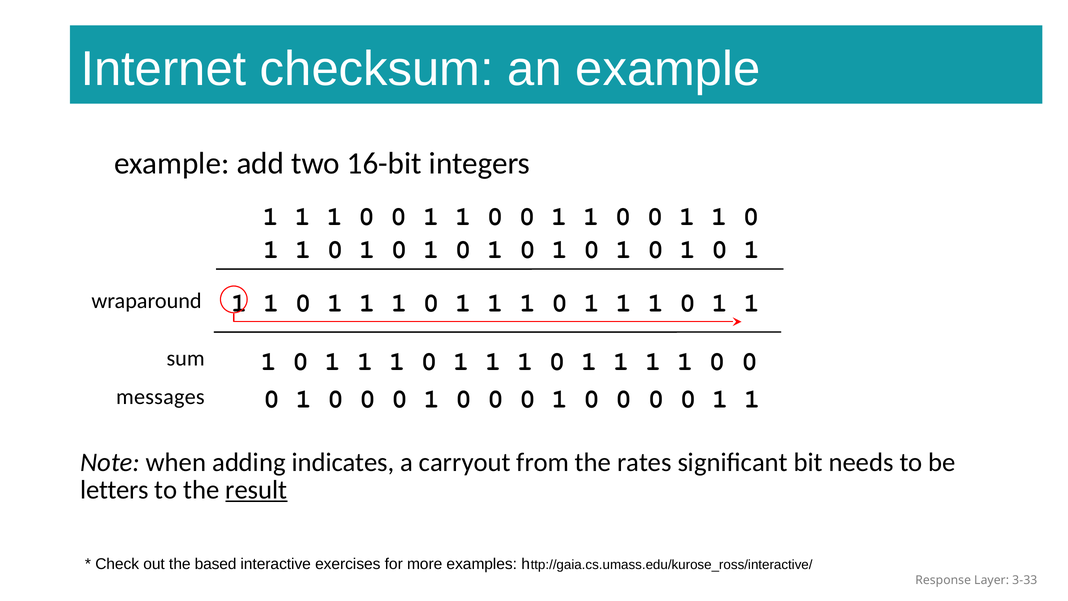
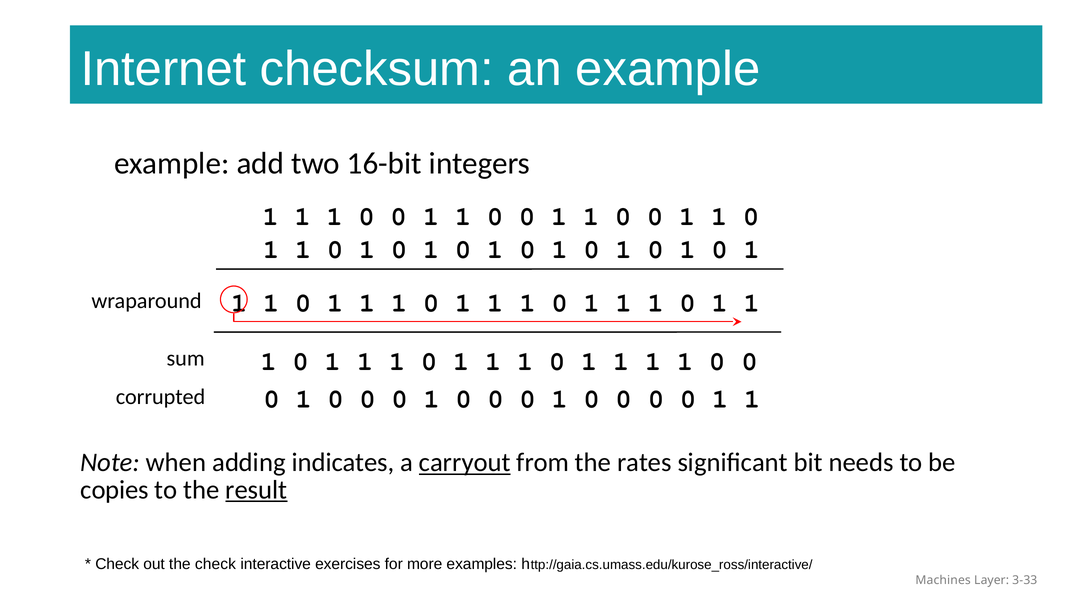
messages: messages -> corrupted (161, 397)
carryout underline: none -> present (465, 462)
letters: letters -> copies (115, 490)
the based: based -> check (215, 564)
Response: Response -> Machines (943, 580)
